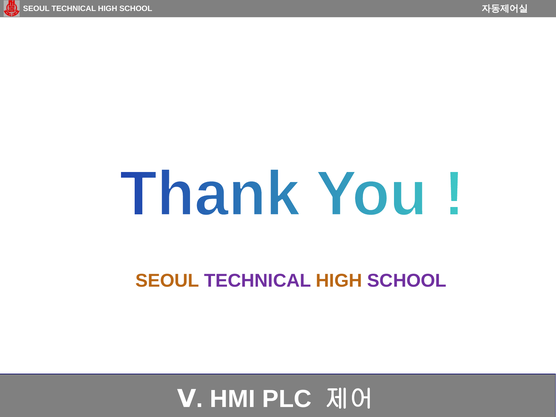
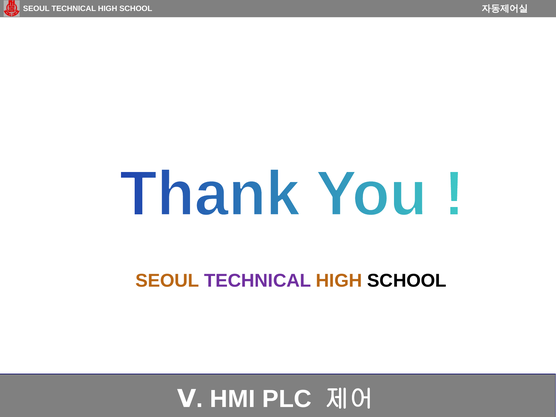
SCHOOL colour: purple -> black (407, 281)
